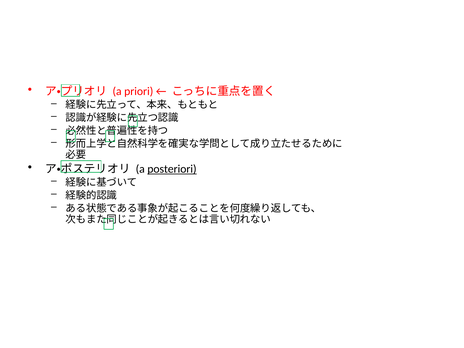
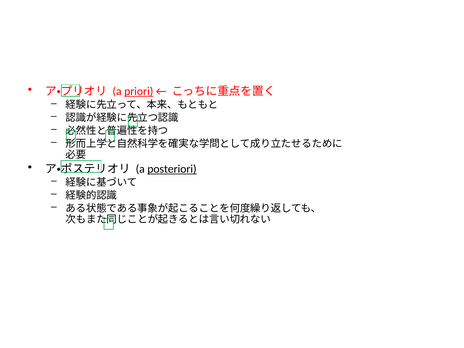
priori underline: none -> present (139, 91)
